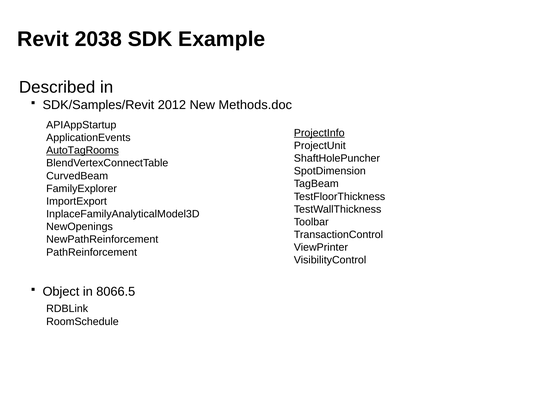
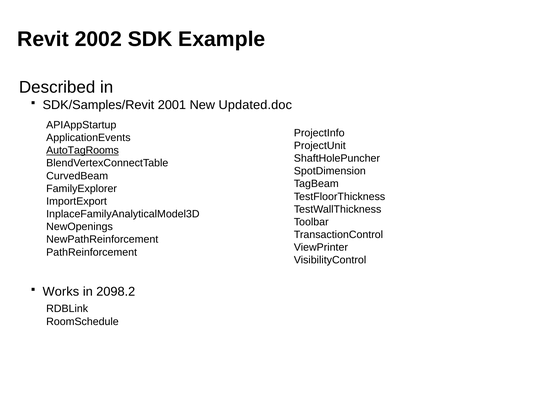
2038: 2038 -> 2002 (98, 39)
2012: 2012 -> 2001 (172, 105)
Methods.doc: Methods.doc -> Updated.doc (255, 105)
ProjectInfo underline: present -> none (319, 133)
Object: Object -> Works (61, 292)
8066.5: 8066.5 -> 2098.2 (116, 292)
